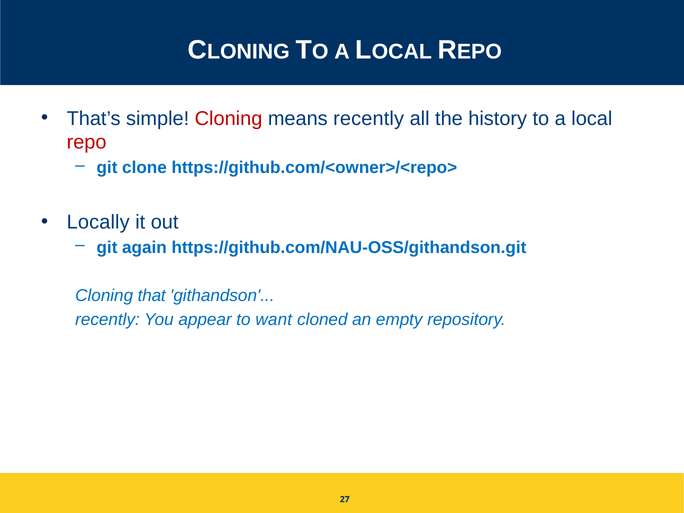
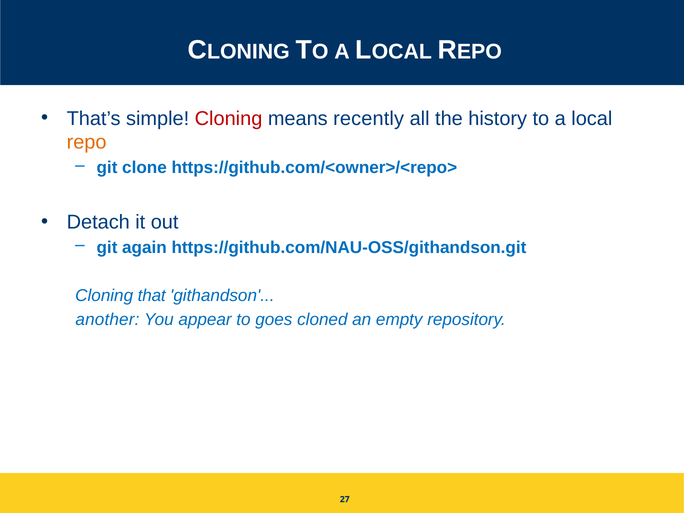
repo colour: red -> orange (87, 142)
Locally: Locally -> Detach (98, 222)
recently: recently -> another (107, 319)
want: want -> goes (274, 319)
